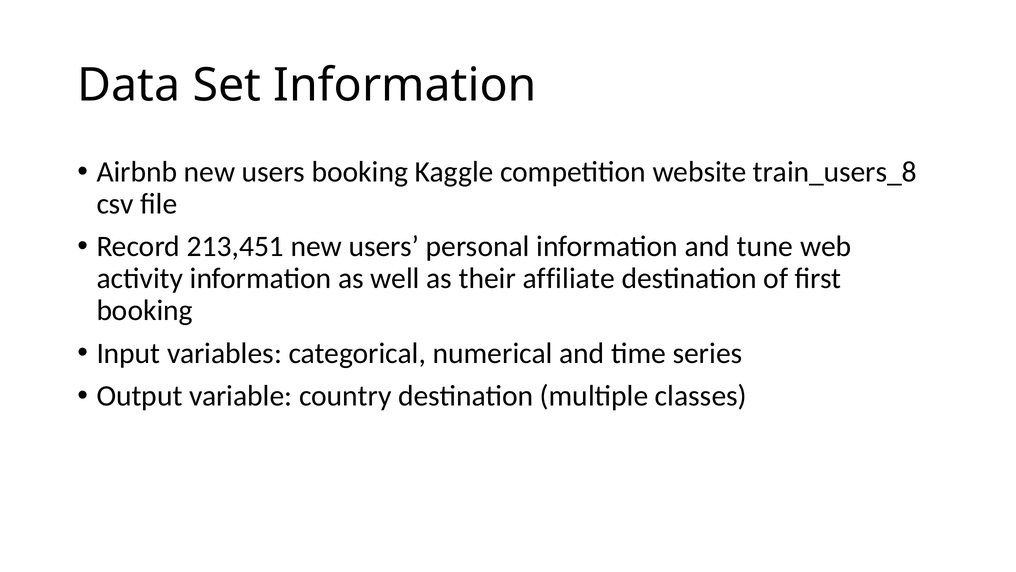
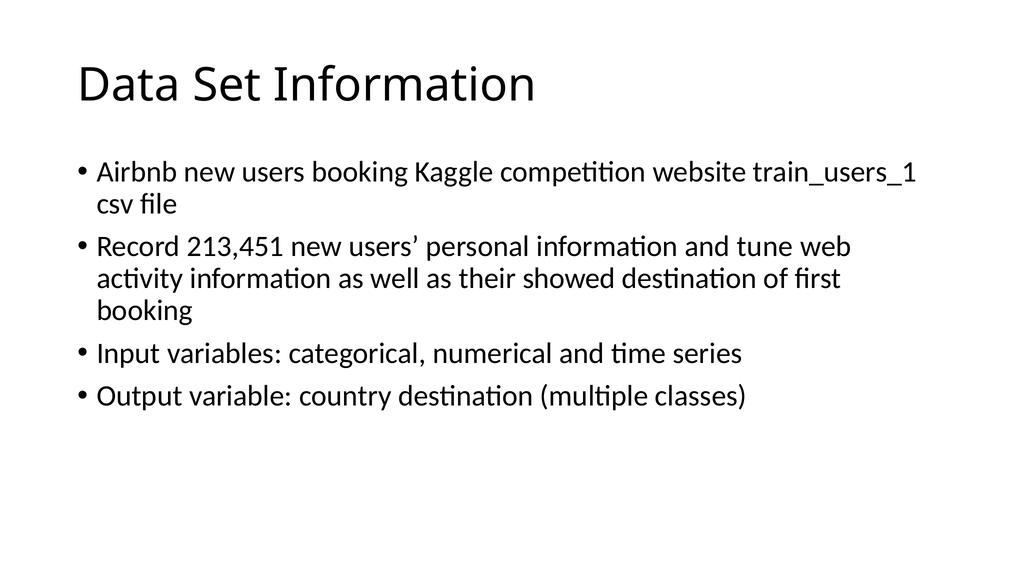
train_users_8: train_users_8 -> train_users_1 (835, 172)
affiliate: affiliate -> showed (569, 278)
